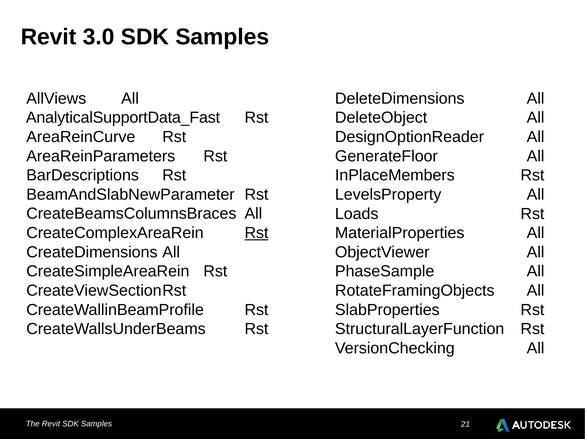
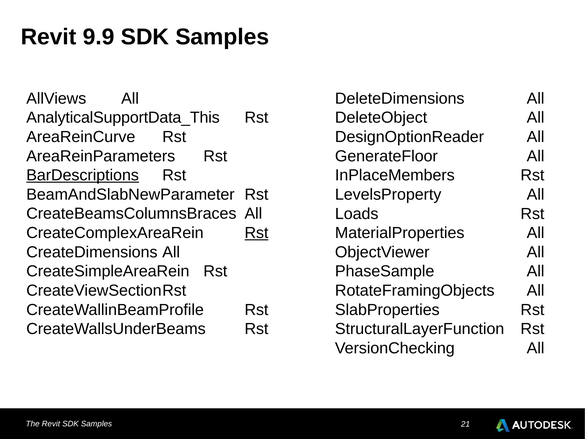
3.0: 3.0 -> 9.9 (99, 37)
AnalyticalSupportData_Fast: AnalyticalSupportData_Fast -> AnalyticalSupportData_This (123, 118)
BarDescriptions underline: none -> present (83, 175)
